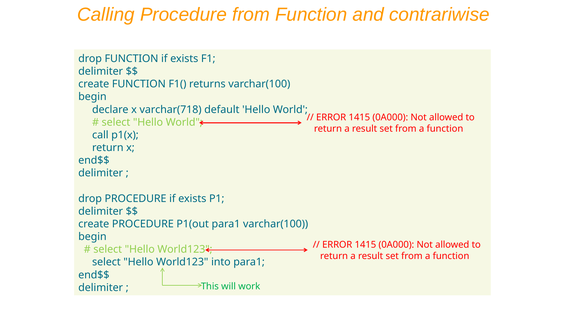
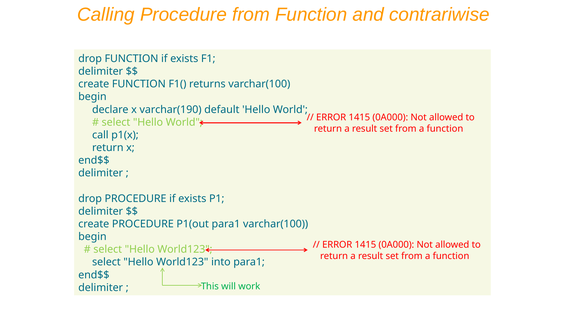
varchar(718: varchar(718 -> varchar(190 (171, 109)
